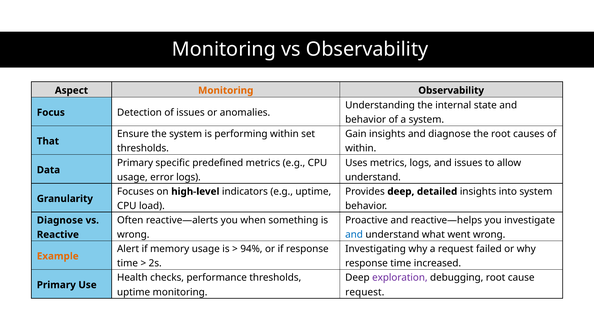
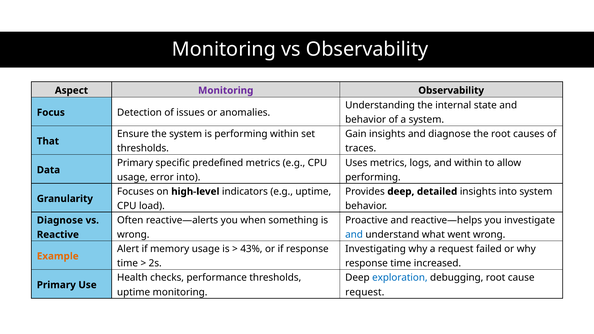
Monitoring colour: orange -> purple (226, 90)
within: within -> traces (361, 148)
and issues: issues -> within (468, 163)
error logs: logs -> into (188, 177)
understand: understand -> performing (373, 177)
94%: 94% -> 43% (251, 249)
exploration colour: purple -> blue (400, 278)
